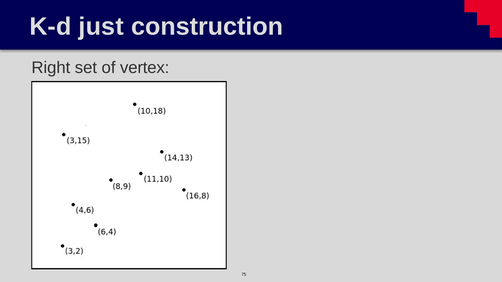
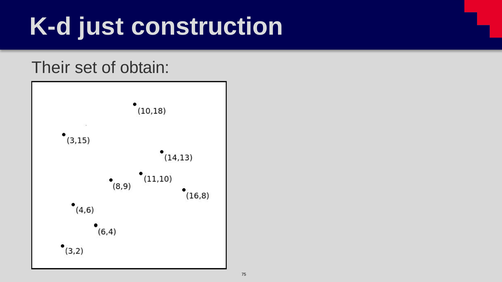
Right: Right -> Their (51, 68)
vertex: vertex -> obtain (145, 68)
